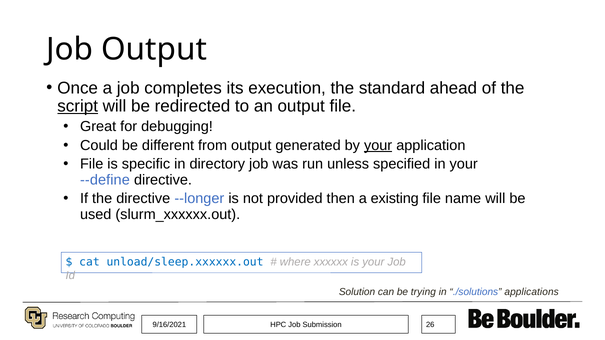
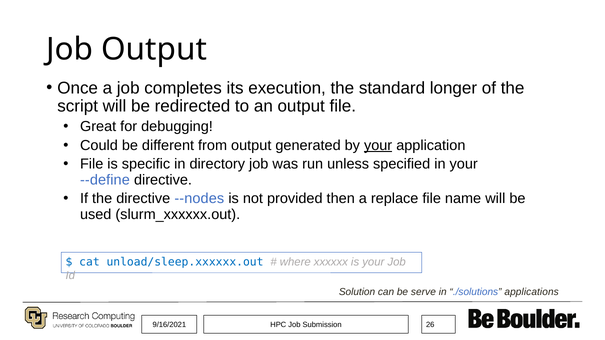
ahead: ahead -> longer (453, 88)
script underline: present -> none (78, 106)
--longer: --longer -> --nodes (199, 199)
existing: existing -> replace (395, 199)
trying: trying -> serve (423, 292)
